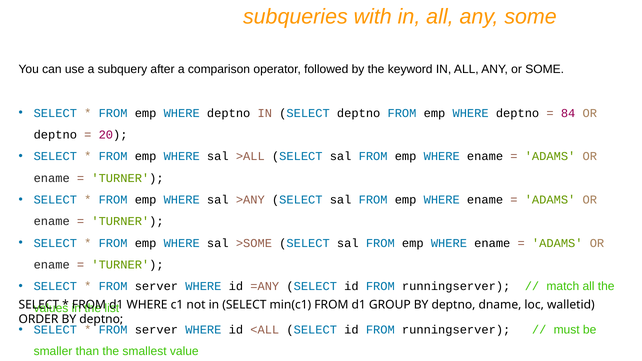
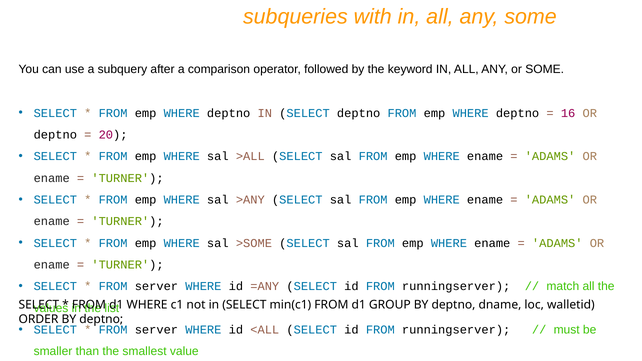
84: 84 -> 16 (568, 113)
